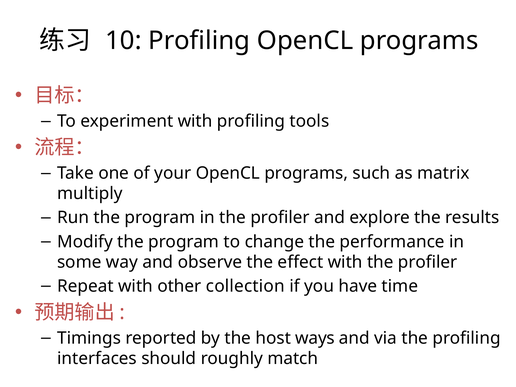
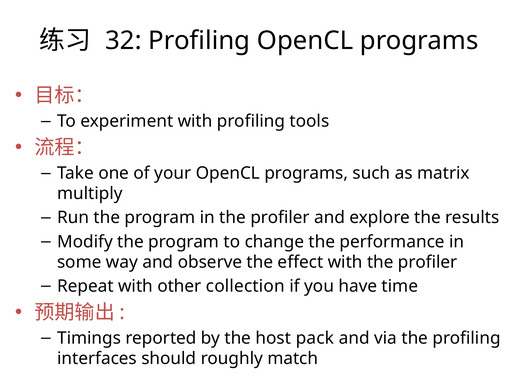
10: 10 -> 32 (123, 41)
ways: ways -> pack (315, 338)
